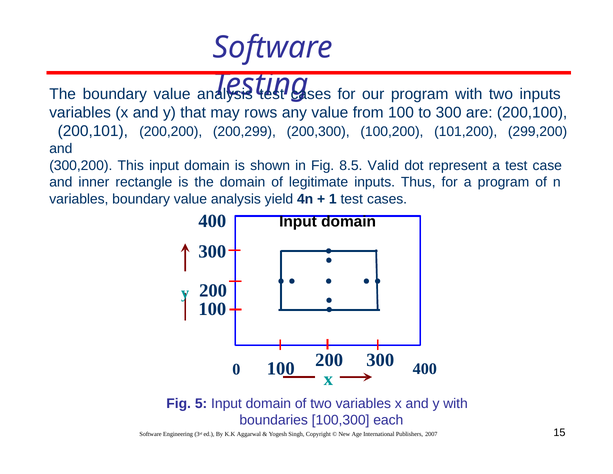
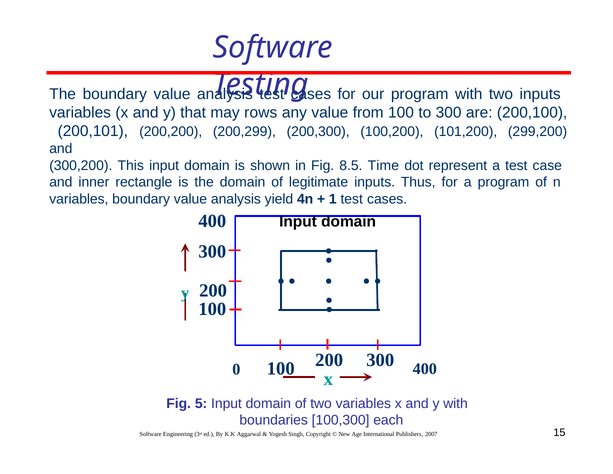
Valid: Valid -> Time (383, 166)
